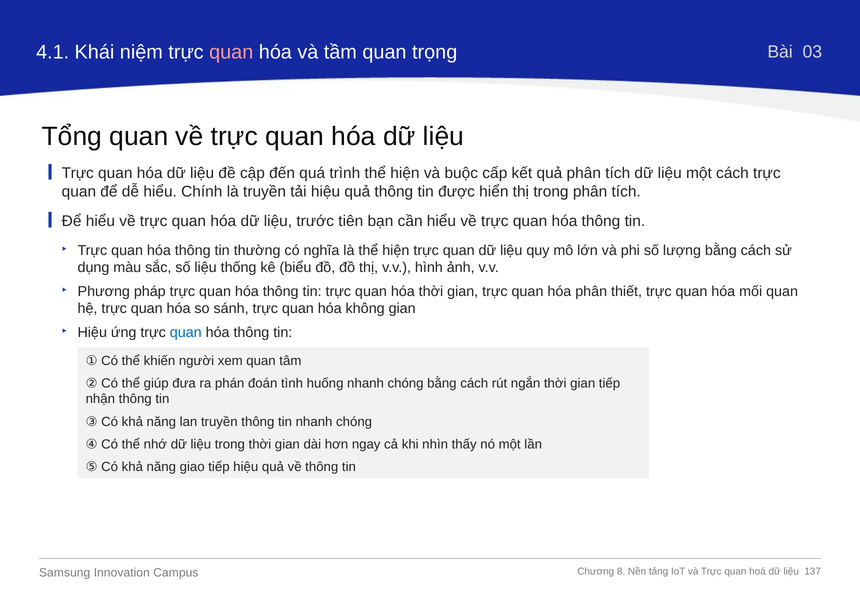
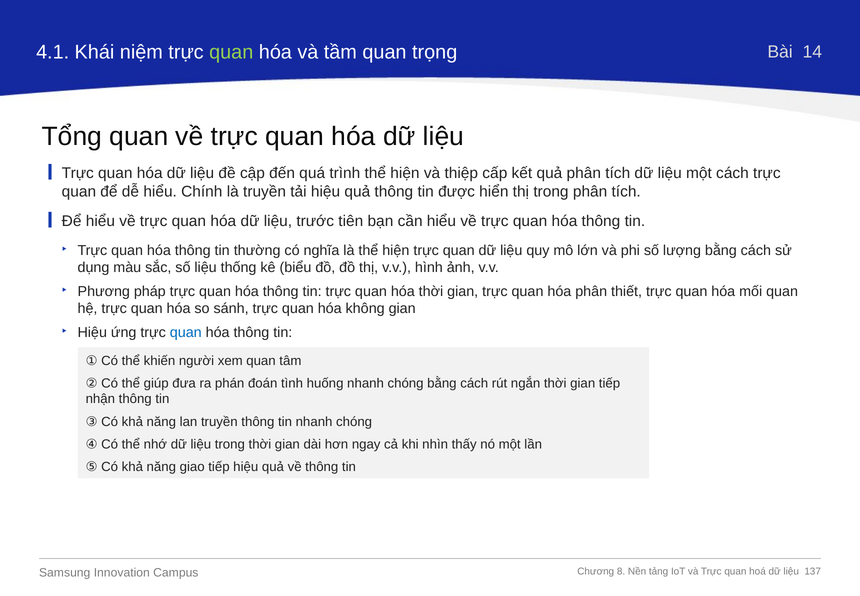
quan colour: pink -> light green (231, 52)
03: 03 -> 14 (812, 52)
buộc: buộc -> thiệp (461, 173)
